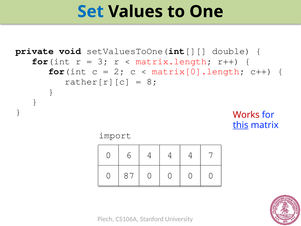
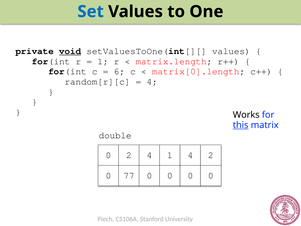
void underline: none -> present (70, 51)
setValuesToOne(int[][ double: double -> values (231, 51)
3: 3 -> 1 (103, 61)
2: 2 -> 6 (119, 71)
rather[r][c: rather[r][c -> random[r][c (97, 82)
8: 8 -> 4 (152, 82)
Works colour: red -> black (246, 115)
import: import -> double (115, 135)
0 6: 6 -> 2 (129, 155)
4 4: 4 -> 1 (170, 155)
4 7: 7 -> 2 (211, 155)
87: 87 -> 77 (129, 175)
